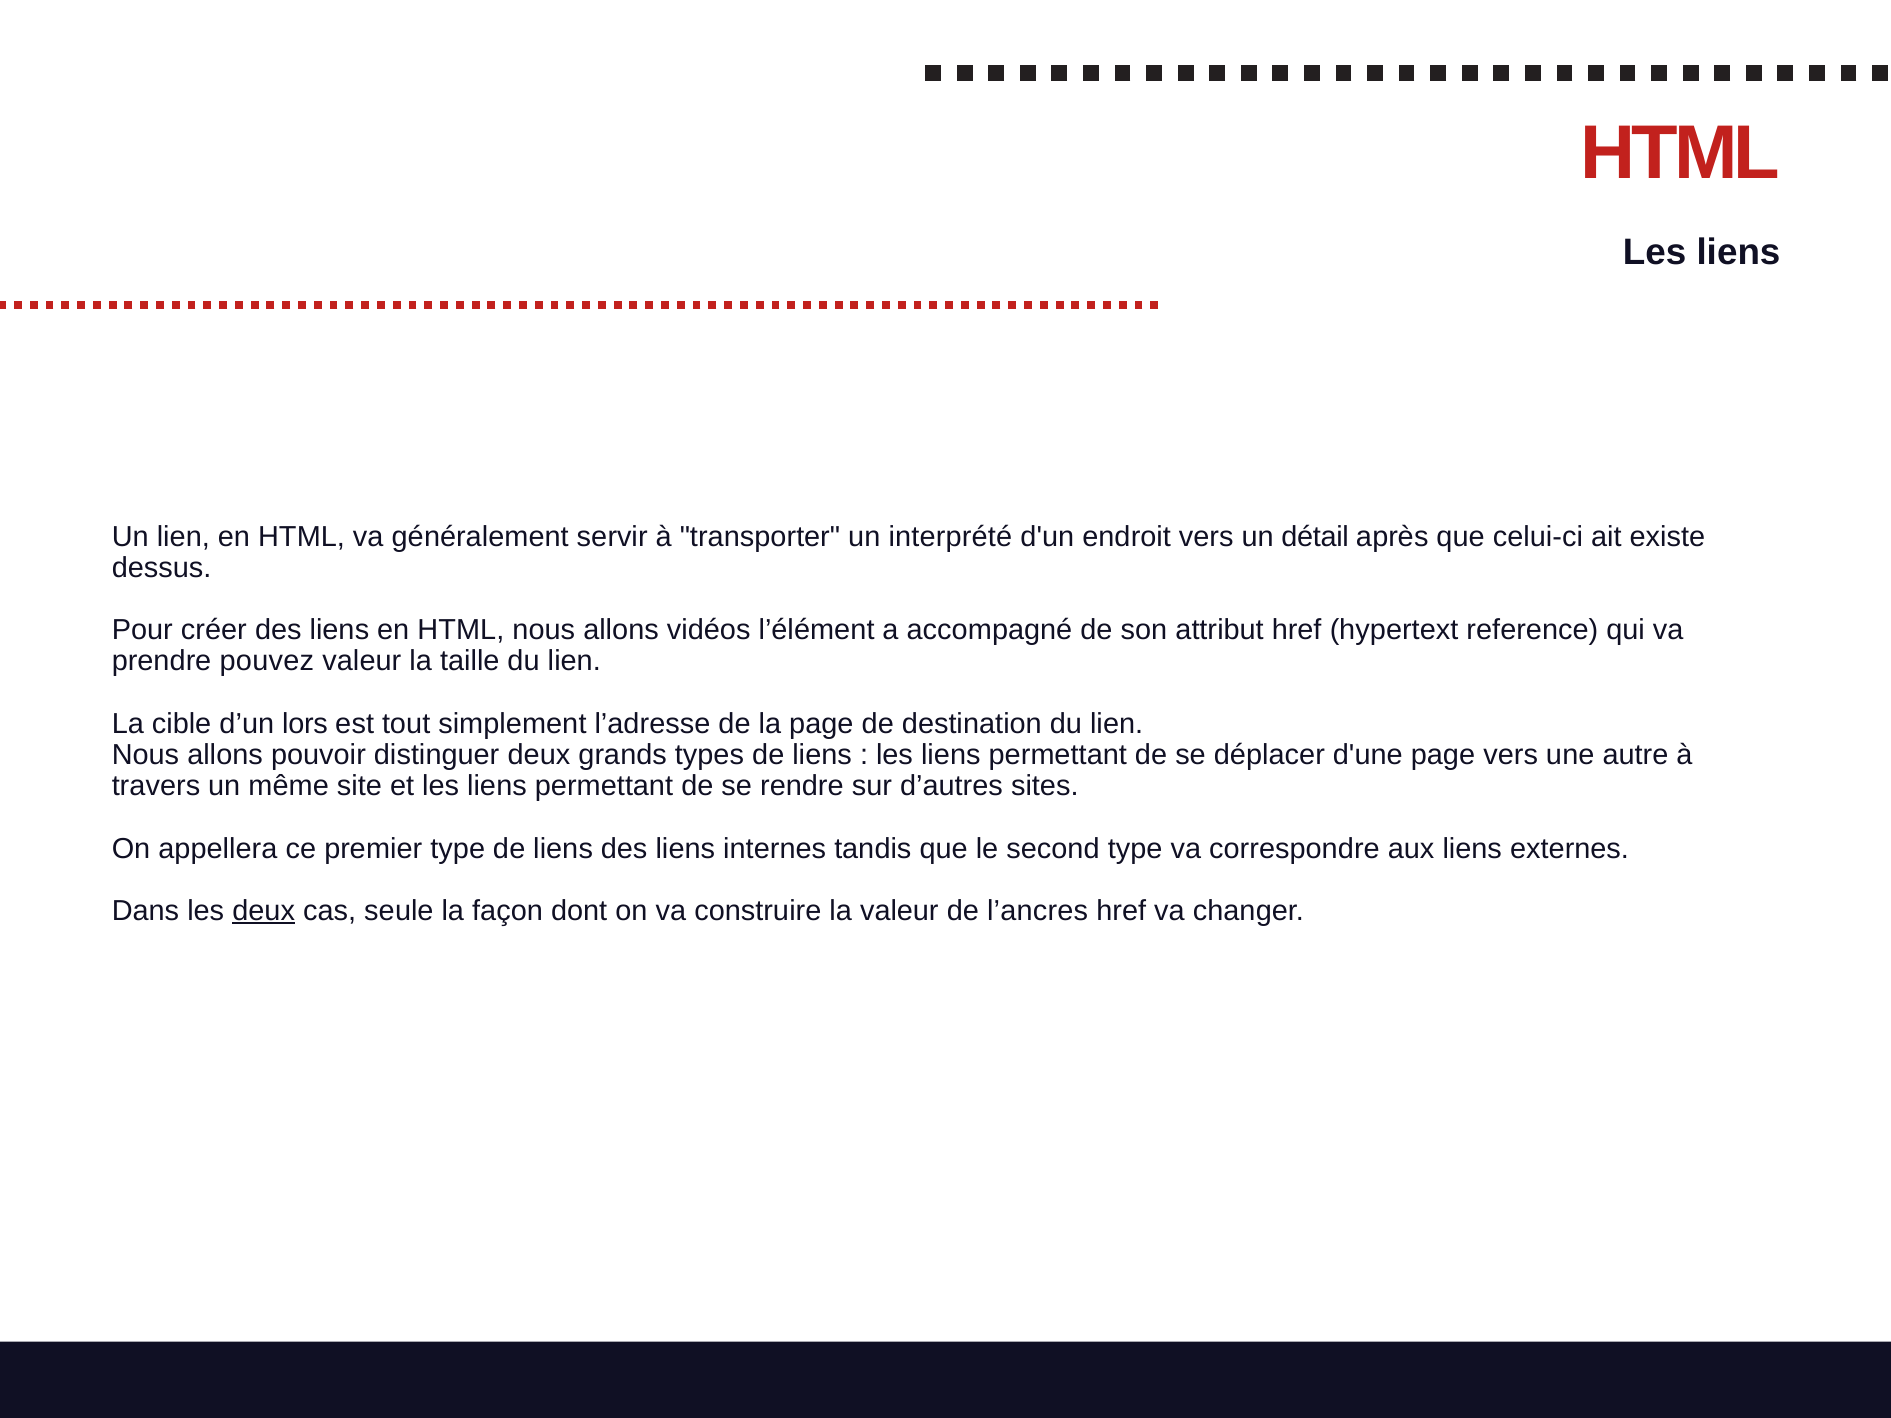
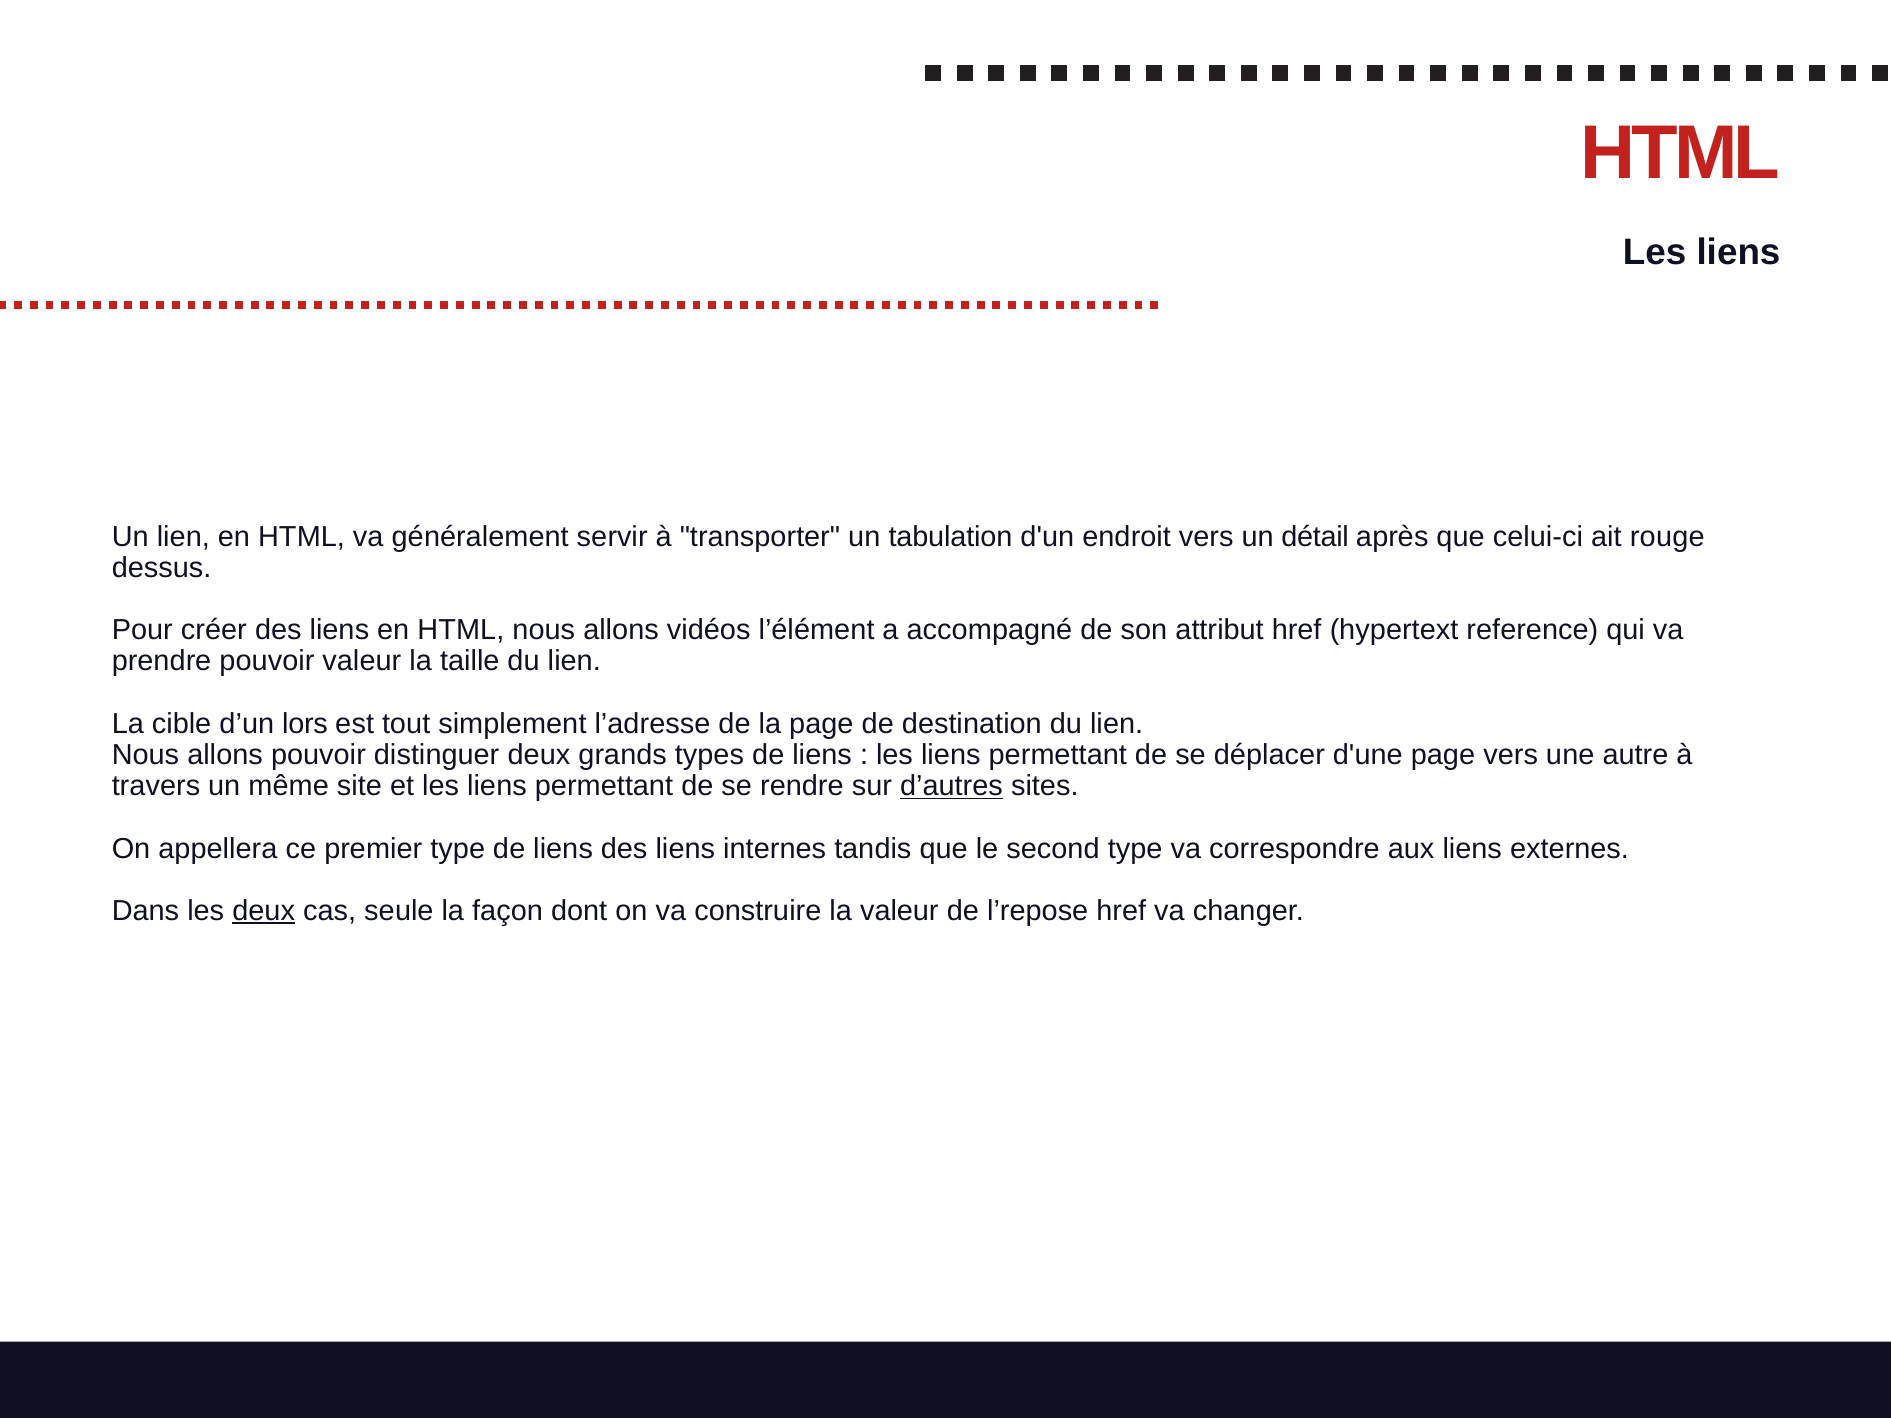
interprété: interprété -> tabulation (950, 537)
existe: existe -> rouge (1667, 537)
prendre pouvez: pouvez -> pouvoir (267, 661)
d’autres underline: none -> present (951, 786)
l’ancres: l’ancres -> l’repose (1038, 911)
